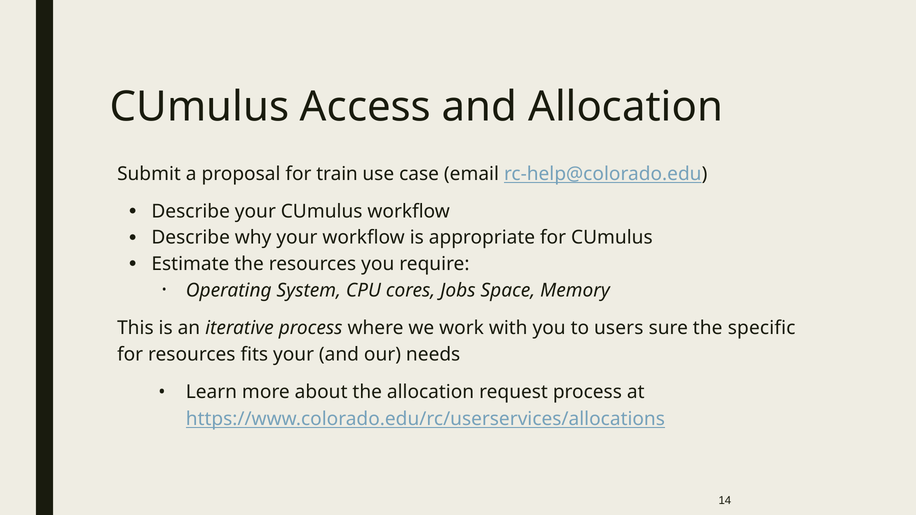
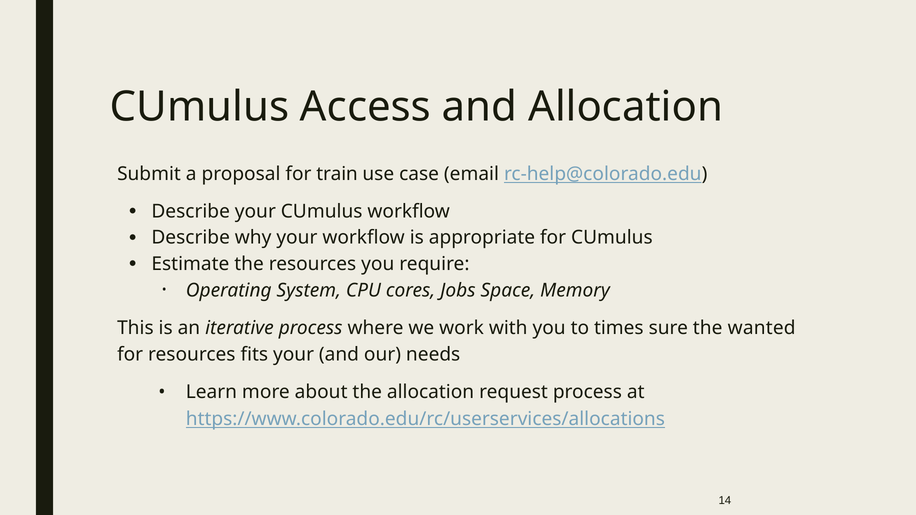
users: users -> times (619, 328)
specific: specific -> wanted (762, 328)
